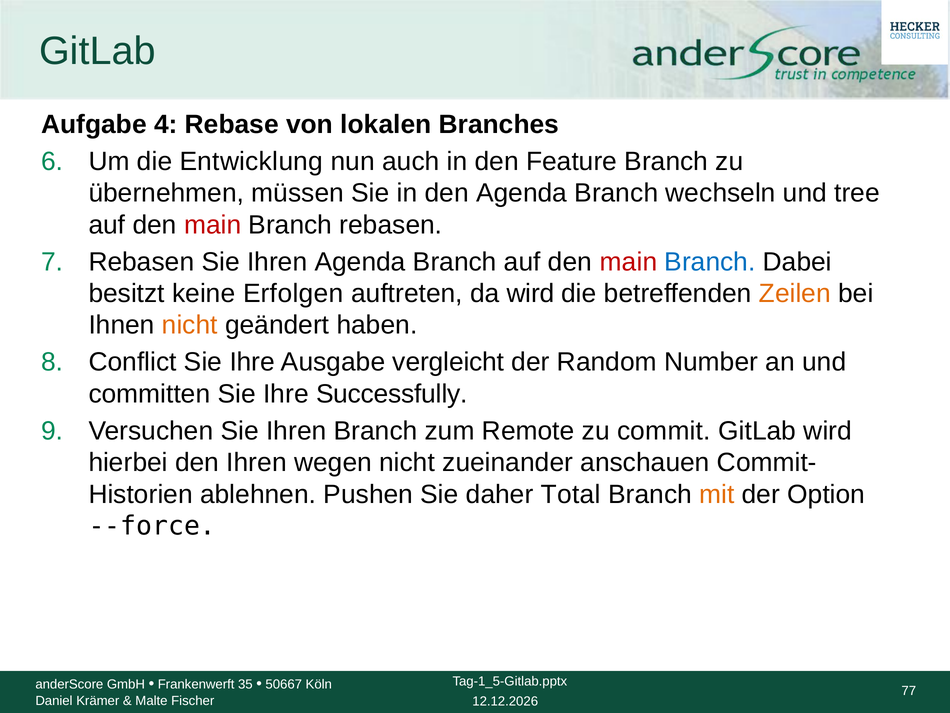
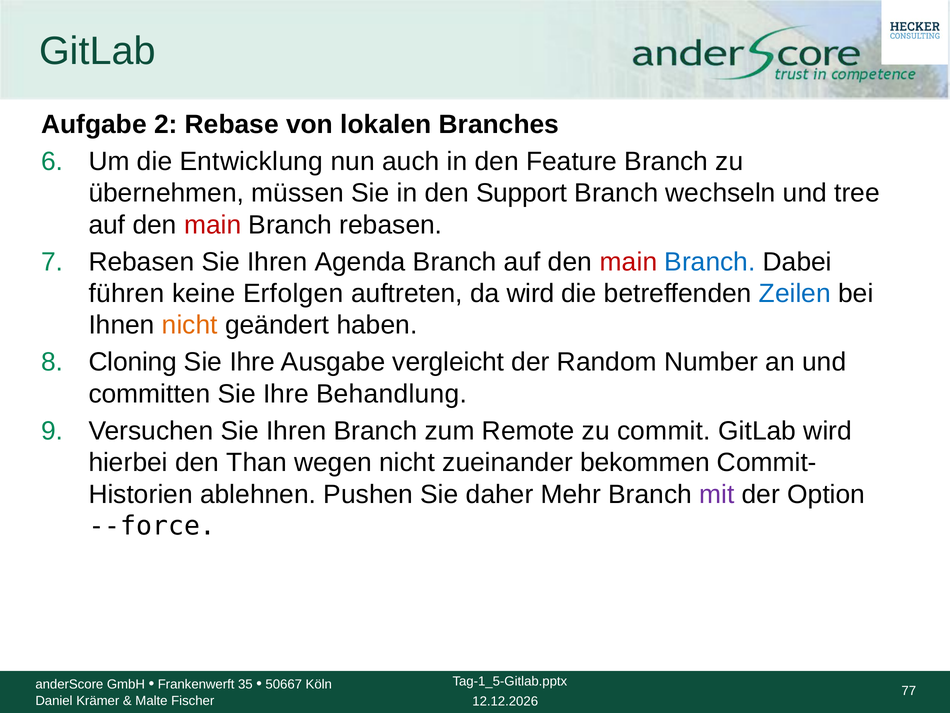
4: 4 -> 2 (166, 124)
den Agenda: Agenda -> Support (522, 193)
besitzt: besitzt -> führen (127, 293)
Zeilen colour: orange -> blue (795, 293)
Conflict: Conflict -> Cloning (133, 362)
Successfully: Successfully -> Behandlung (392, 394)
den Ihren: Ihren -> Than (257, 462)
anschauen: anschauen -> bekommen (645, 462)
Total: Total -> Mehr (571, 494)
mit colour: orange -> purple (717, 494)
